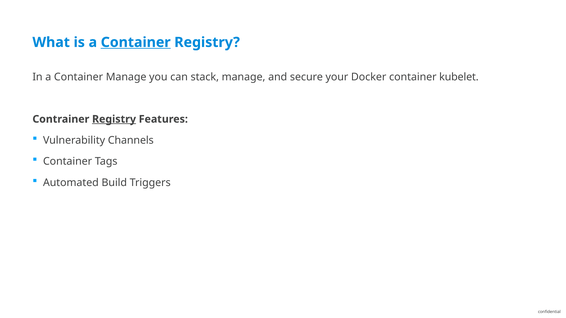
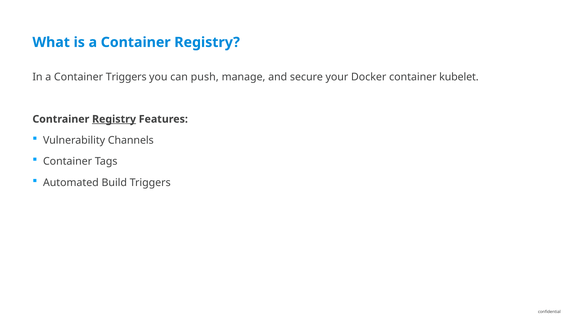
Container underline: present -> none (136, 42)
Container Manage: Manage -> Triggers (126, 77)
stack: stack -> push (205, 77)
